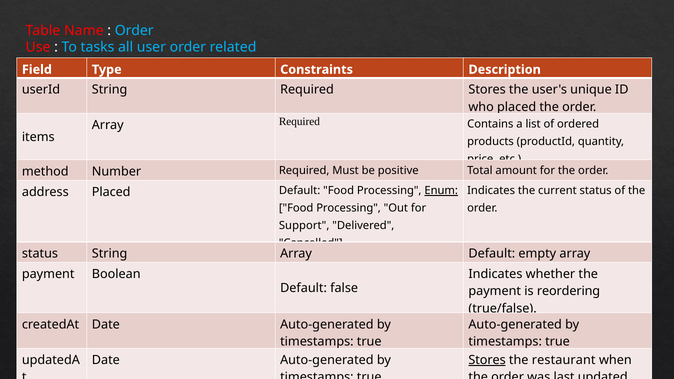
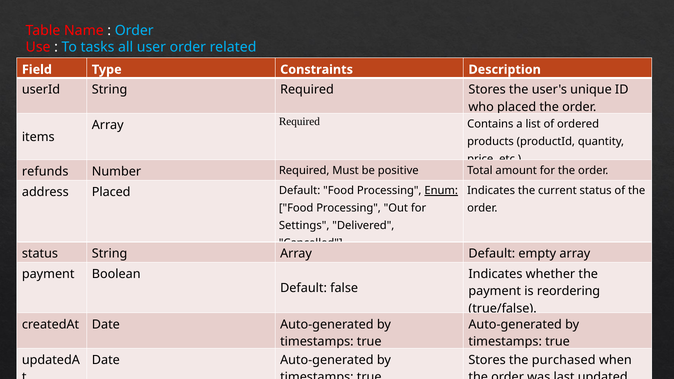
method: method -> refunds (45, 172)
Support: Support -> Settings (304, 226)
Stores underline: present -> none (487, 360)
restaurant: restaurant -> purchased (564, 360)
